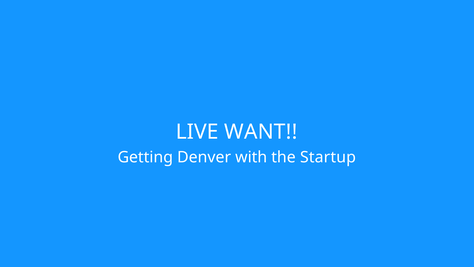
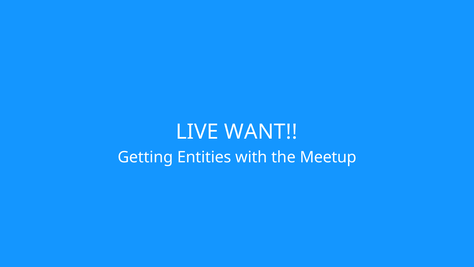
Denver: Denver -> Entities (204, 157)
Startup: Startup -> Meetup (328, 157)
